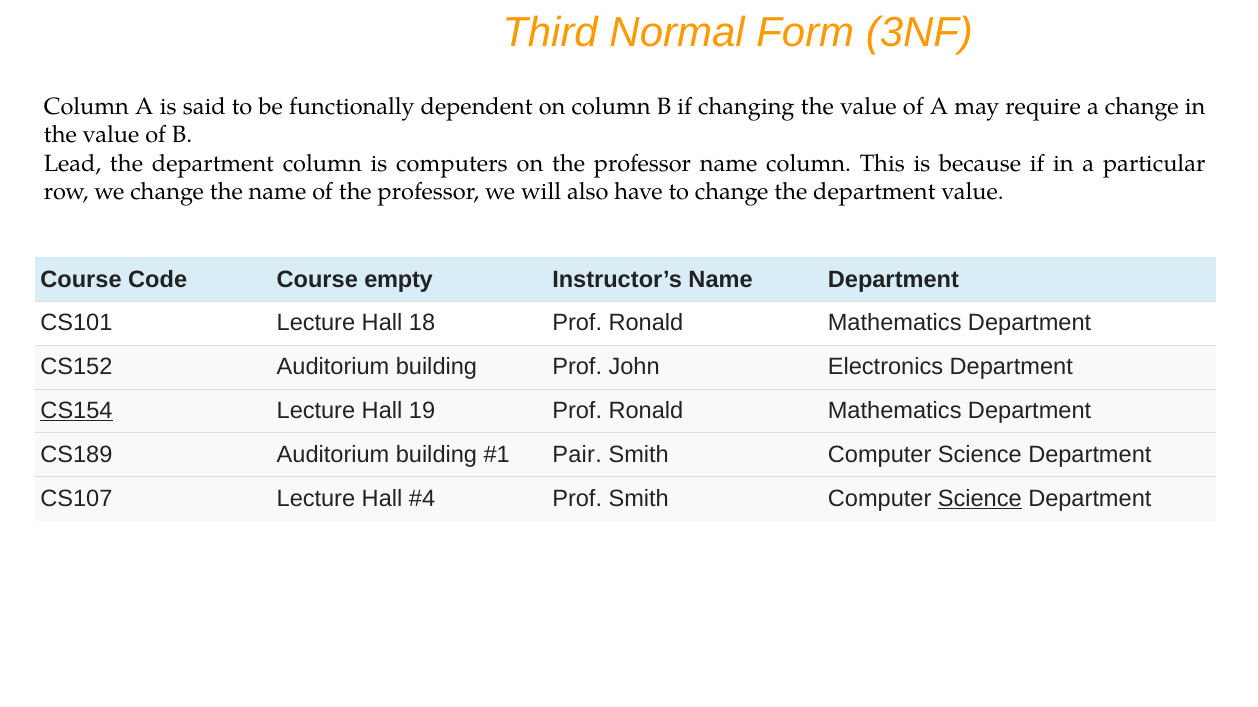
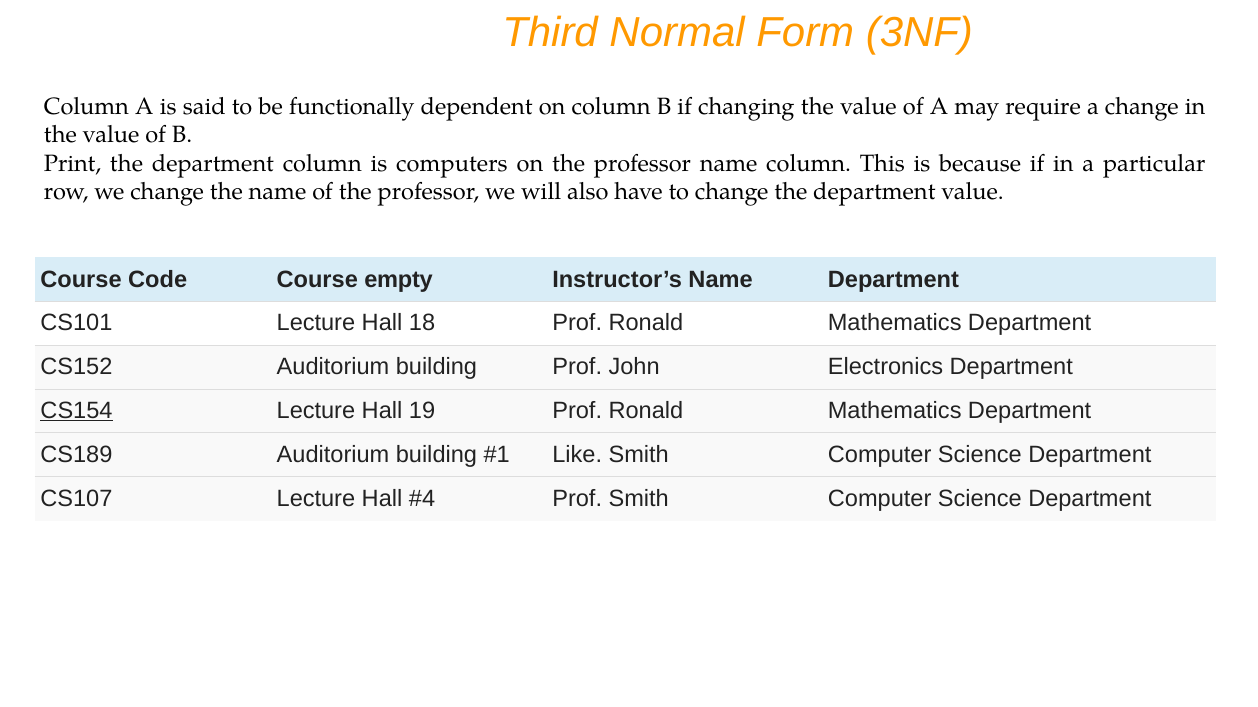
Lead: Lead -> Print (73, 163)
Pair: Pair -> Like (577, 455)
Science underline: present -> none (980, 499)
